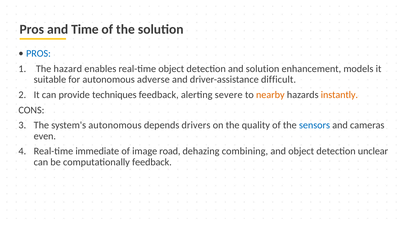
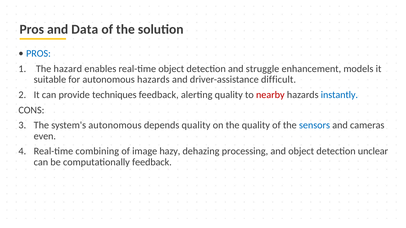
Time: Time -> Data (85, 30)
and solution: solution -> struggle (263, 69)
autonomous adverse: adverse -> hazards (153, 80)
alerting severe: severe -> quality (229, 95)
nearby colour: orange -> red (270, 95)
instantly colour: orange -> blue (339, 95)
depends drivers: drivers -> quality (196, 125)
immediate: immediate -> combining (97, 152)
road: road -> hazy (170, 152)
combining: combining -> processing (245, 152)
